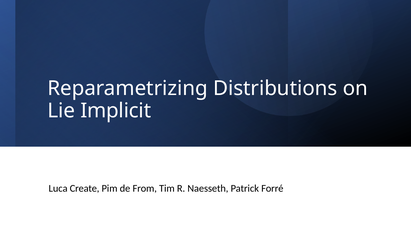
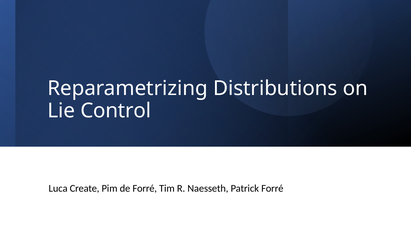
Implicit: Implicit -> Control (116, 111)
de From: From -> Forré (145, 189)
